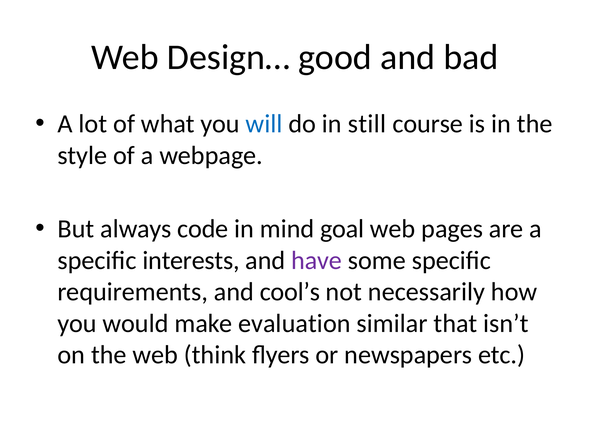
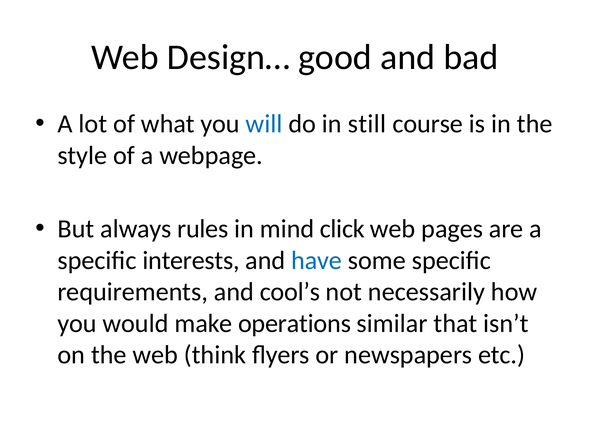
code: code -> rules (203, 229)
goal: goal -> click (342, 229)
have colour: purple -> blue (317, 260)
evaluation: evaluation -> operations (294, 323)
